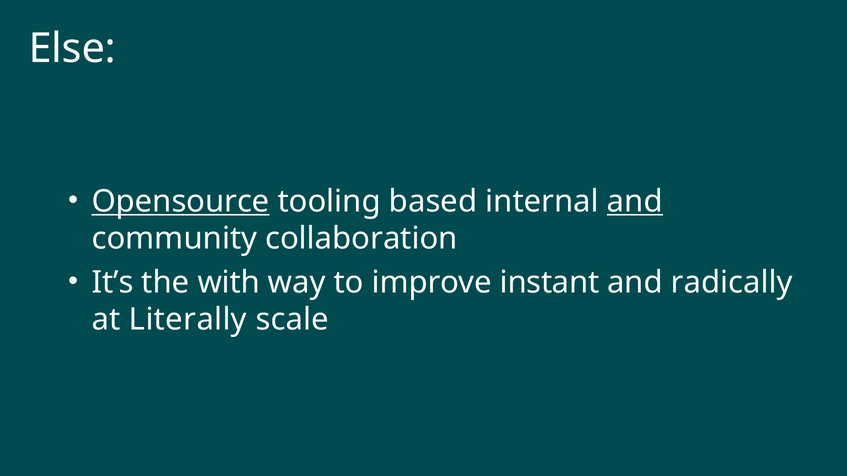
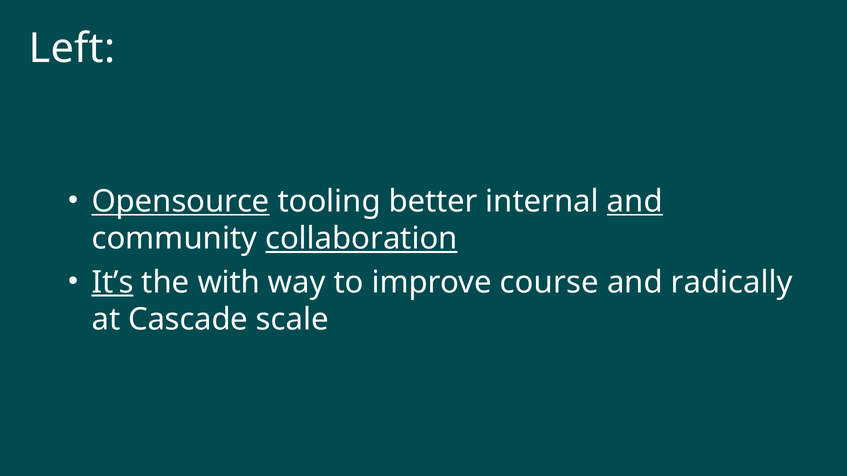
Else: Else -> Left (72, 49)
based: based -> better (433, 202)
collaboration underline: none -> present (361, 239)
It’s underline: none -> present (113, 282)
instant: instant -> course (549, 282)
Literally: Literally -> Cascade (188, 320)
